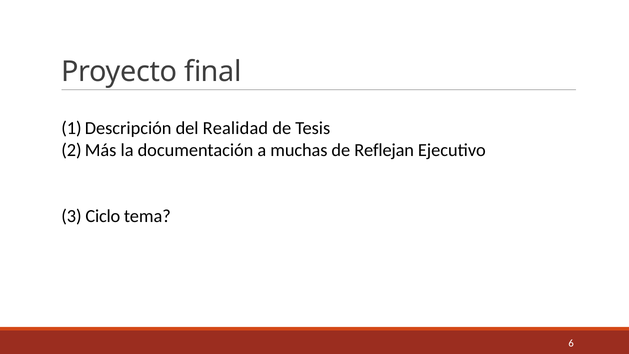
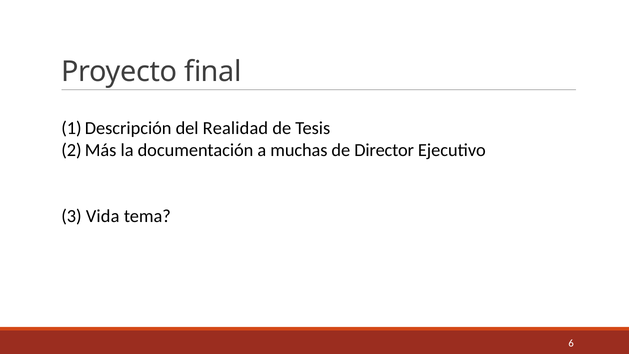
Reflejan: Reflejan -> Director (384, 150)
Ciclo: Ciclo -> Vida (103, 216)
